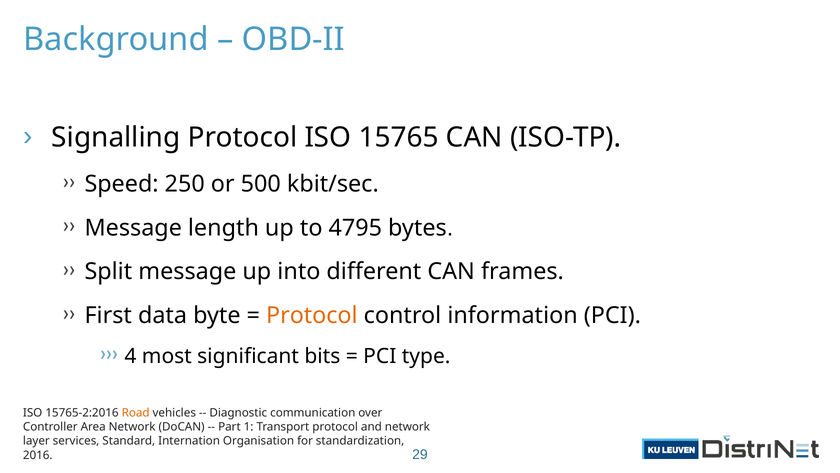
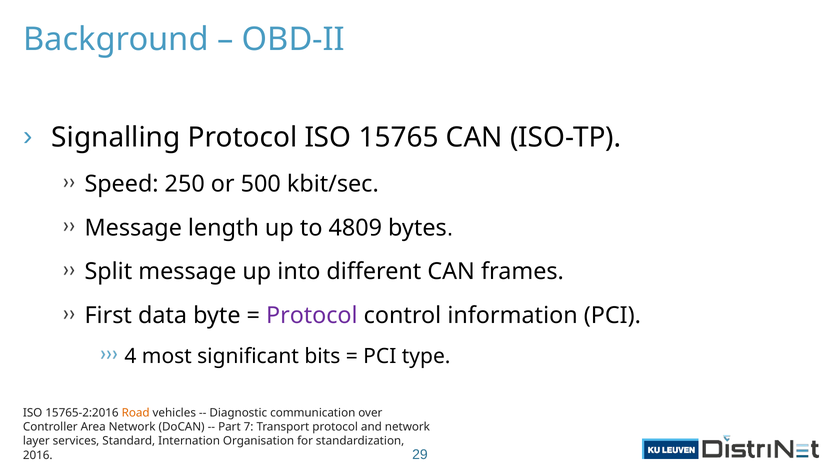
4795: 4795 -> 4809 (355, 228)
Protocol colour: orange -> purple (312, 315)
1: 1 -> 7 (249, 427)
